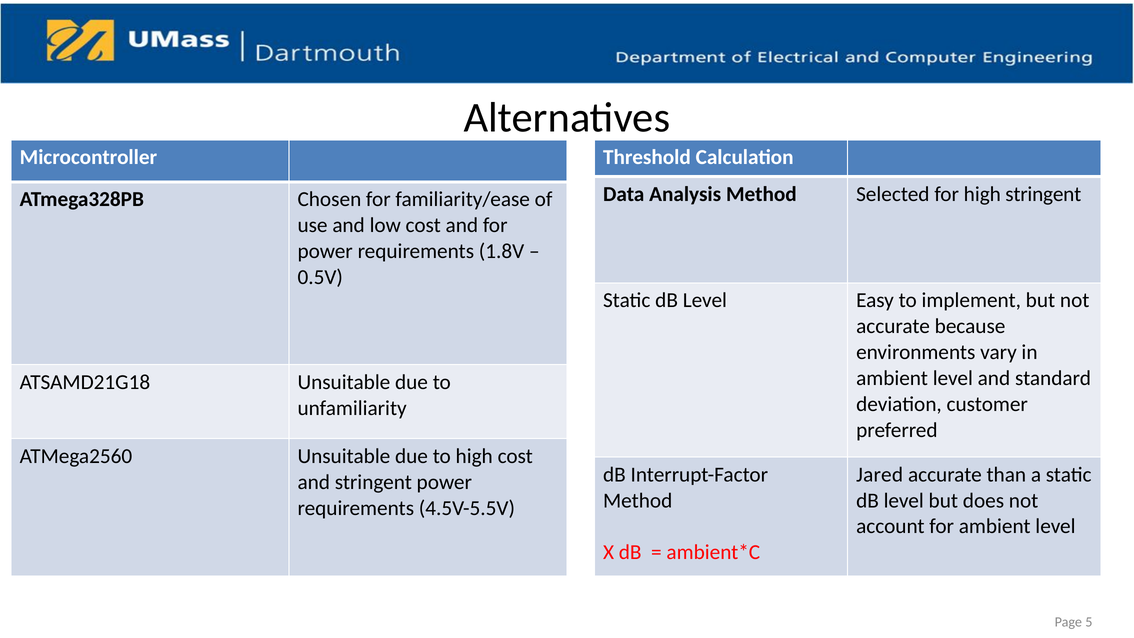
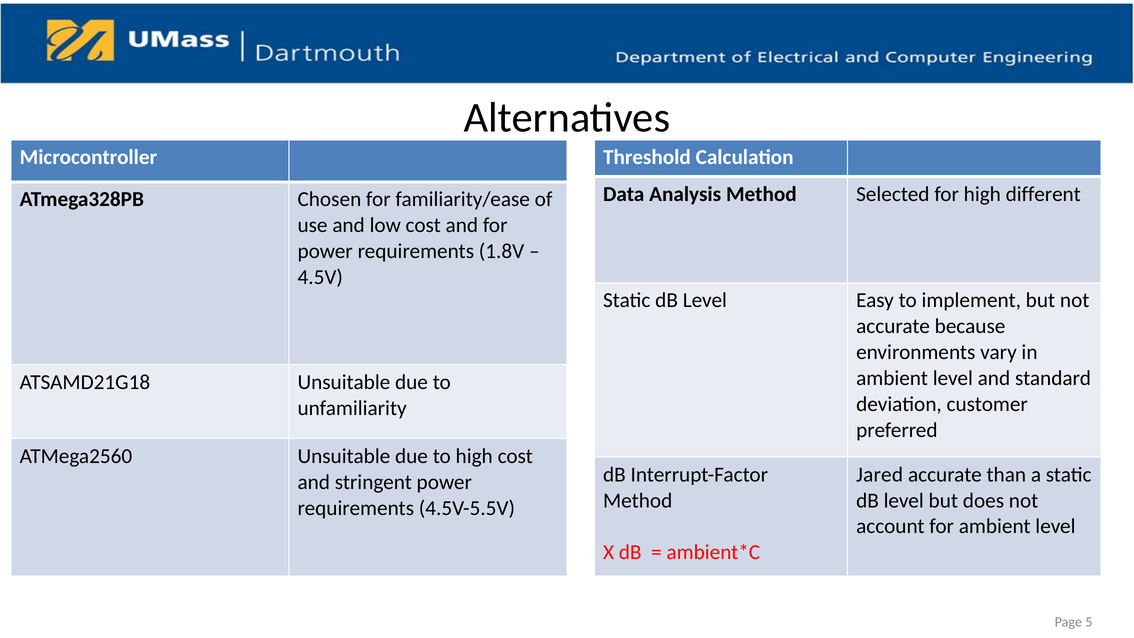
high stringent: stringent -> different (1043, 194)
0.5V: 0.5V -> 4.5V (320, 277)
